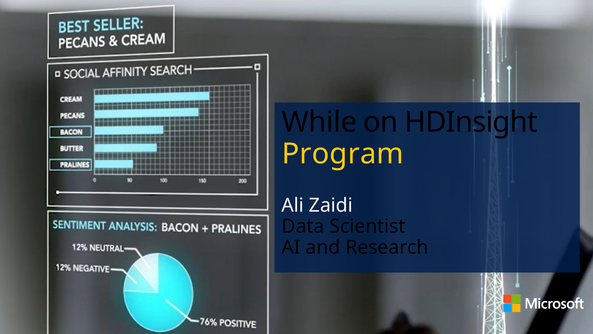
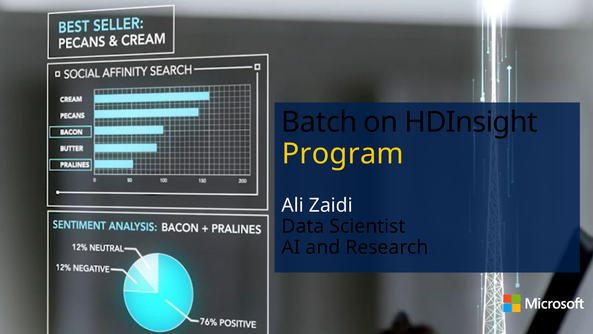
While: While -> Batch (319, 122)
